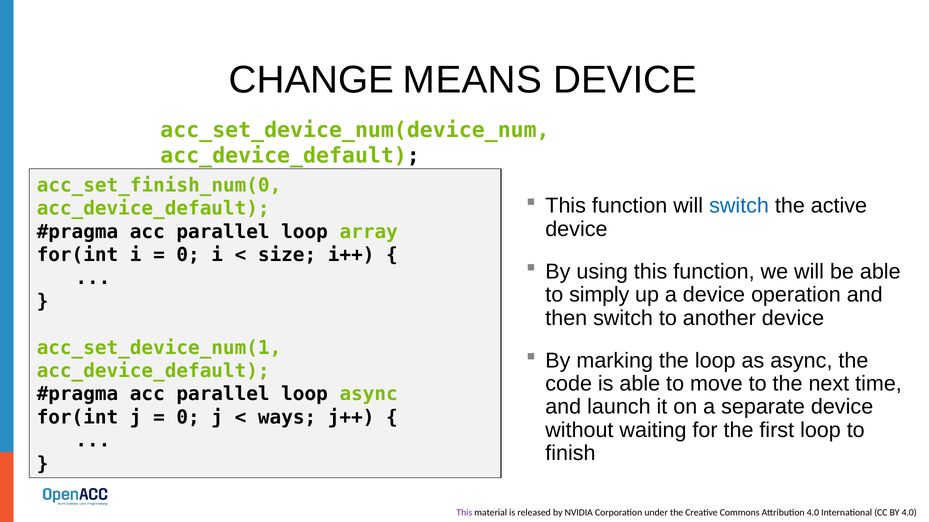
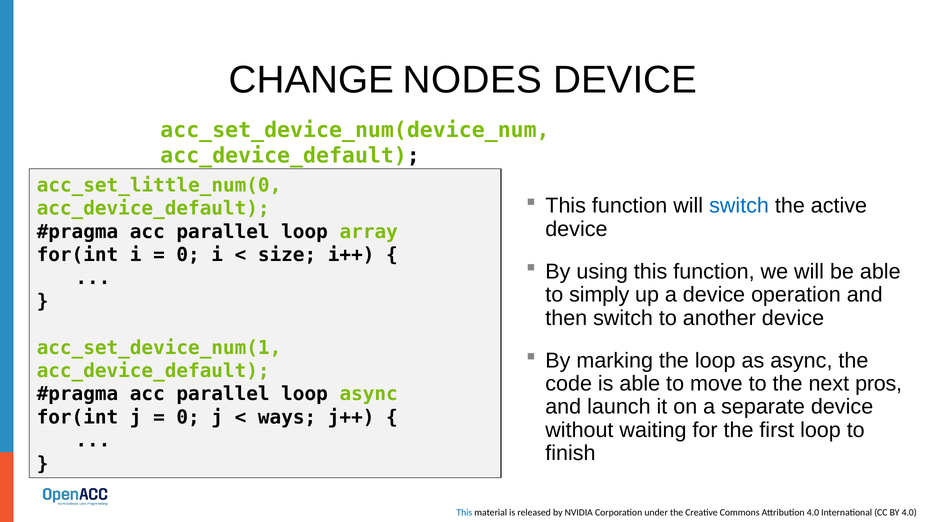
MEANS: MEANS -> NODES (472, 80)
acc_set_finish_num(0: acc_set_finish_num(0 -> acc_set_little_num(0 (159, 186)
time: time -> pros (879, 384)
This colour: purple -> blue (464, 513)
